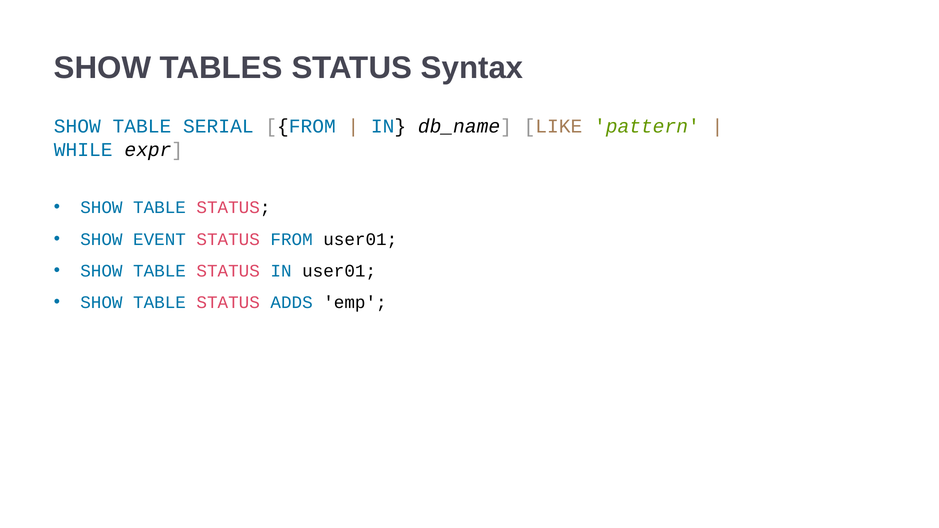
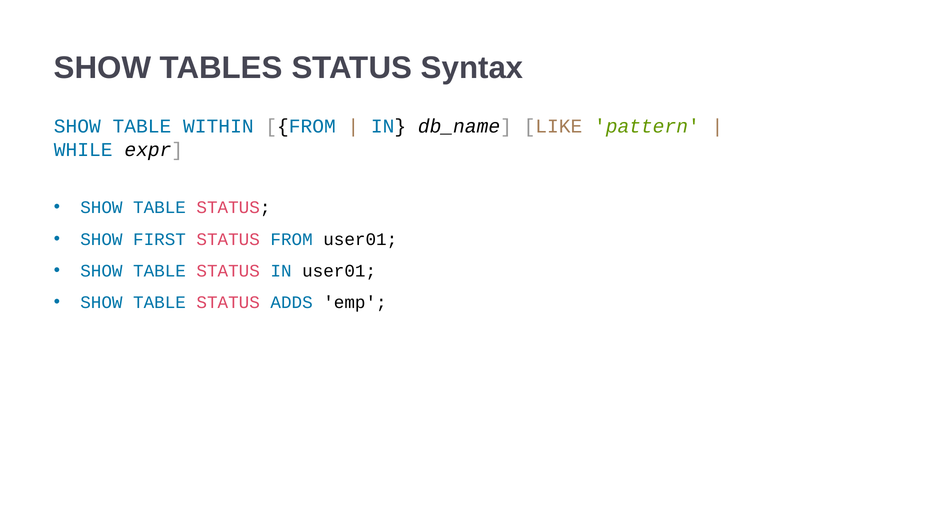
SERIAL: SERIAL -> WITHIN (218, 127)
EVENT: EVENT -> FIRST (160, 239)
